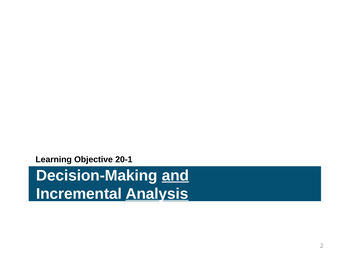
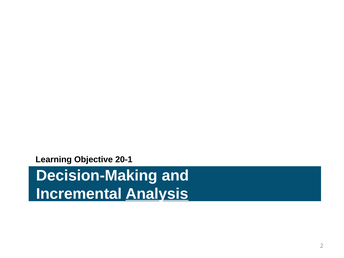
and underline: present -> none (175, 175)
